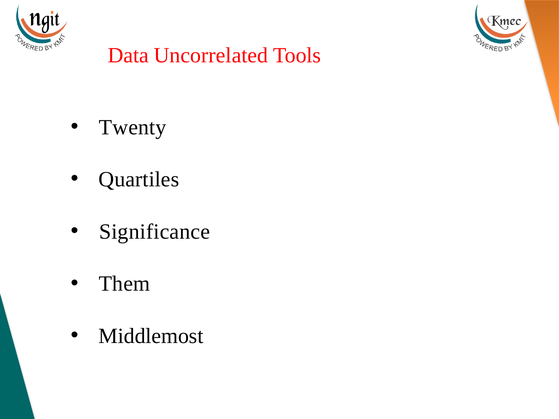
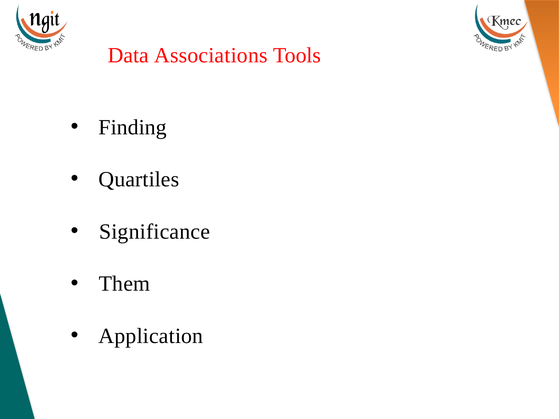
Uncorrelated: Uncorrelated -> Associations (211, 55)
Twenty: Twenty -> Finding (133, 127)
Middlemost: Middlemost -> Application (151, 336)
